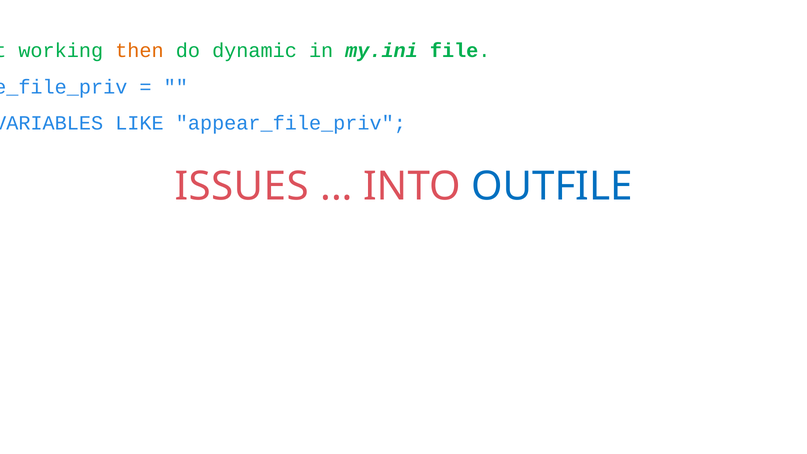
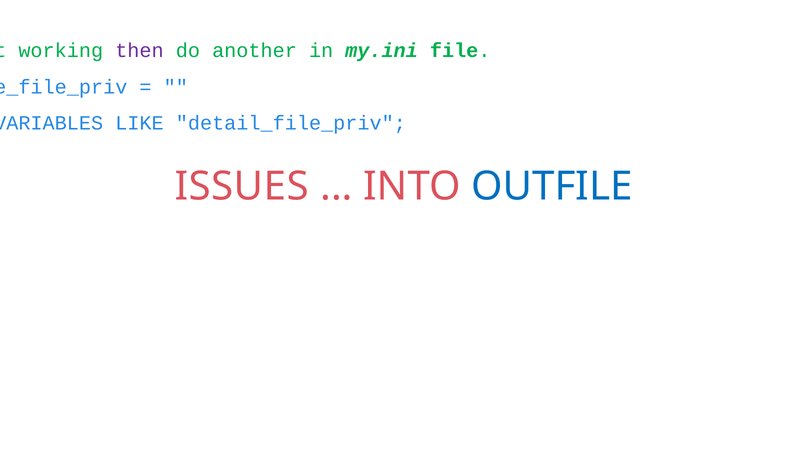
then colour: orange -> purple (139, 51)
dynamic: dynamic -> another (255, 51)
appear_file_priv: appear_file_priv -> detail_file_priv (291, 123)
